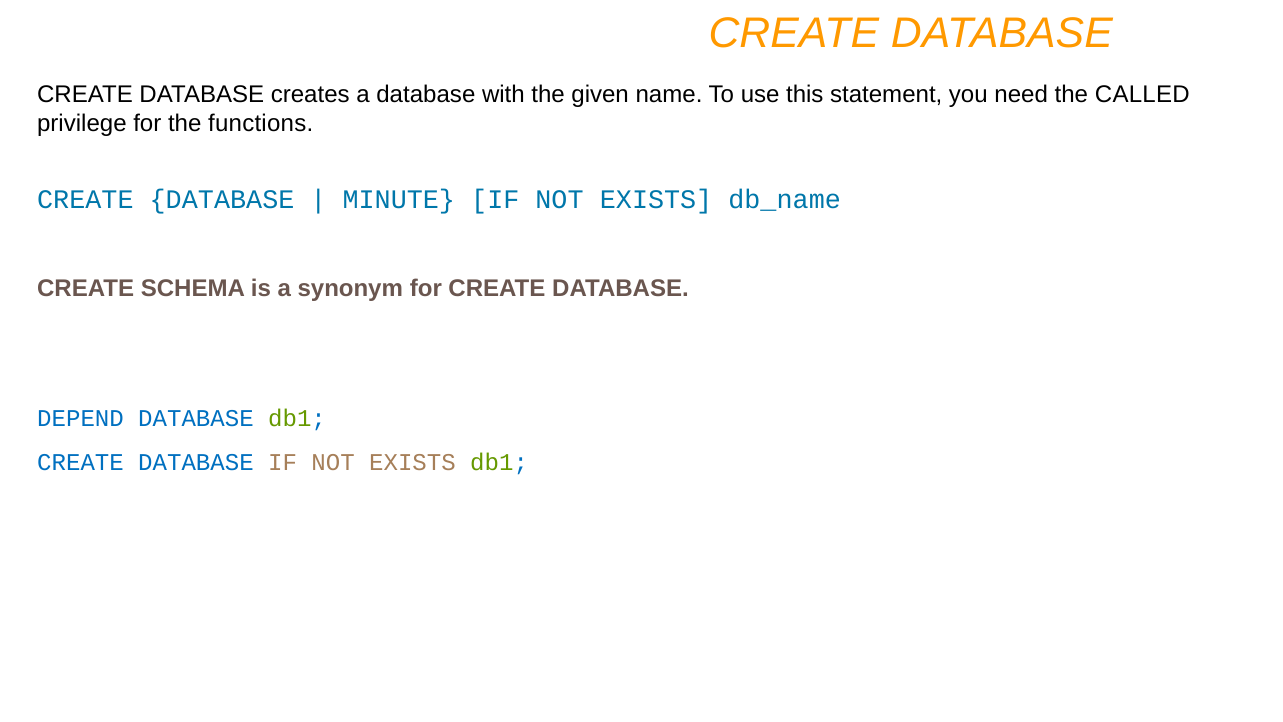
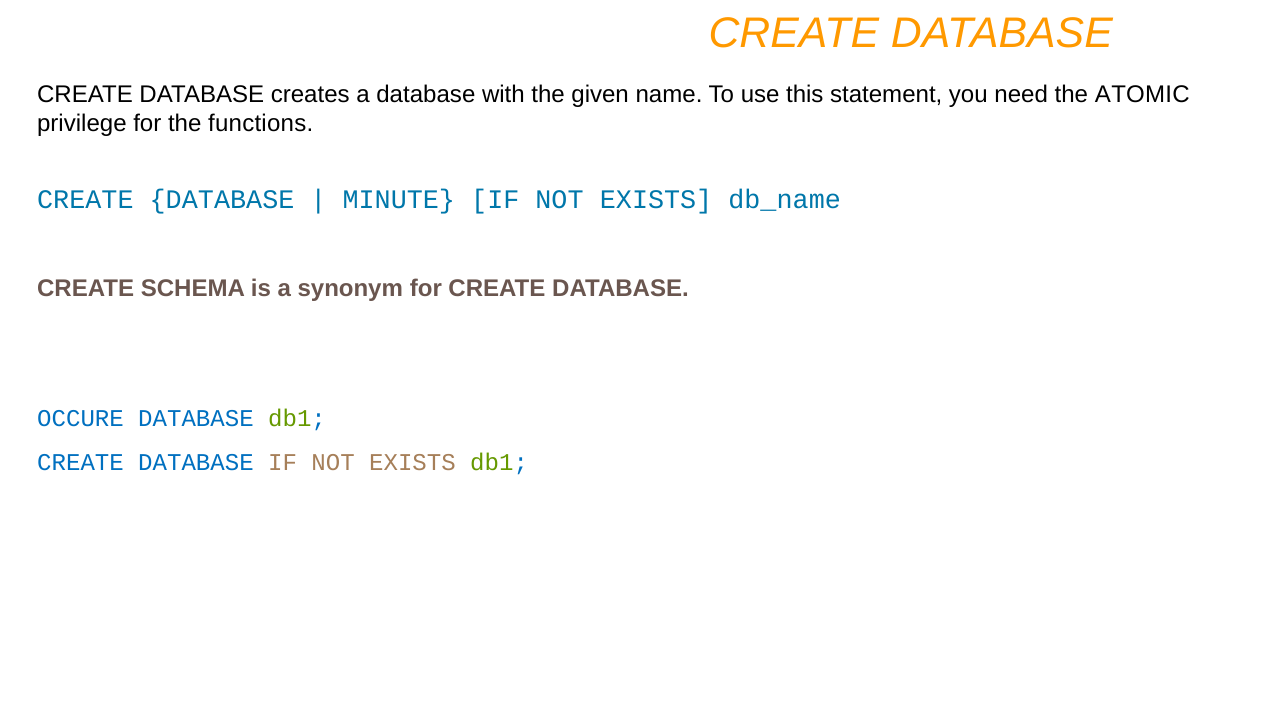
CALLED: CALLED -> ATOMIC (1142, 95)
DEPEND: DEPEND -> OCCURE (81, 419)
